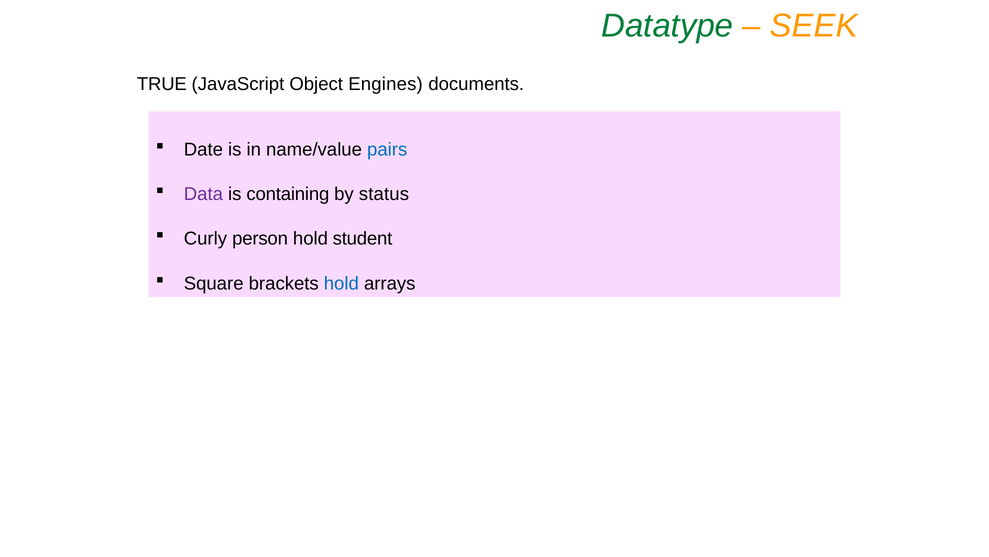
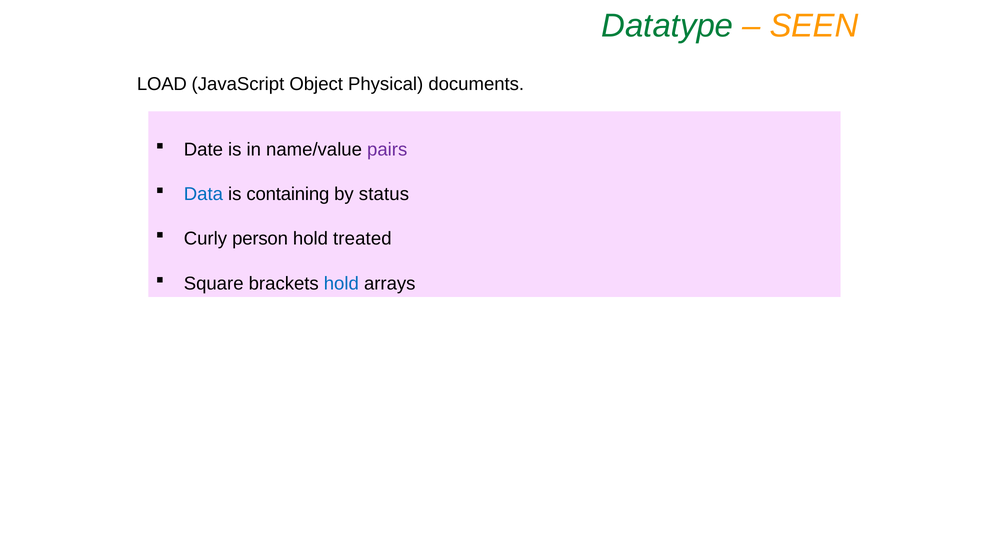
SEEK: SEEK -> SEEN (814, 26)
TRUE: TRUE -> LOAD (162, 84)
Engines: Engines -> Physical (386, 84)
pairs colour: blue -> purple (387, 150)
Data colour: purple -> blue (203, 194)
student: student -> treated (362, 239)
